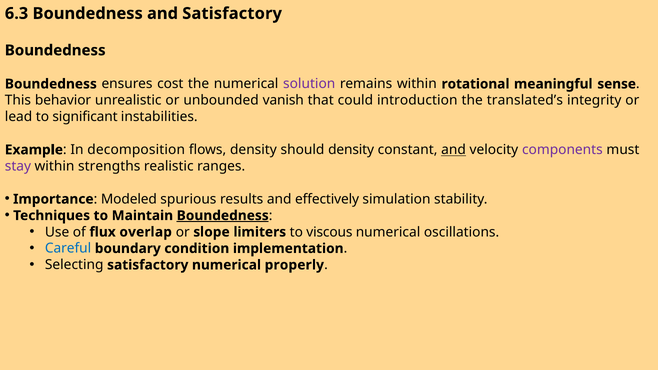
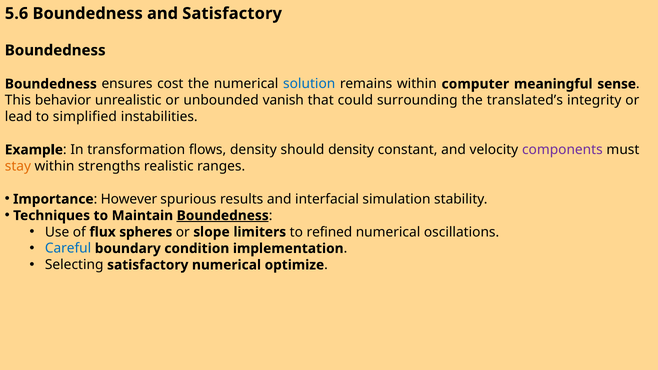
6.3: 6.3 -> 5.6 (17, 13)
solution colour: purple -> blue (309, 84)
rotational: rotational -> computer (475, 84)
introduction: introduction -> surrounding (417, 100)
significant: significant -> simplified (85, 117)
decomposition: decomposition -> transformation (136, 150)
and underline: present -> none (454, 150)
stay colour: purple -> orange (18, 166)
Modeled: Modeled -> However (129, 199)
effectively: effectively -> interfacial (327, 199)
overlap: overlap -> spheres (146, 232)
viscous: viscous -> refined (329, 232)
properly: properly -> optimize (294, 265)
